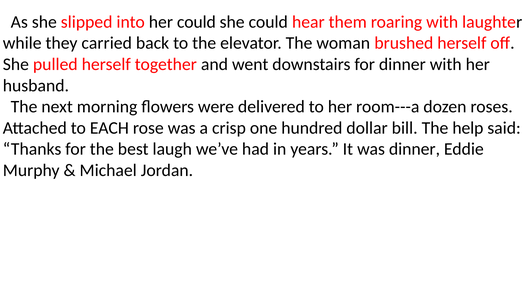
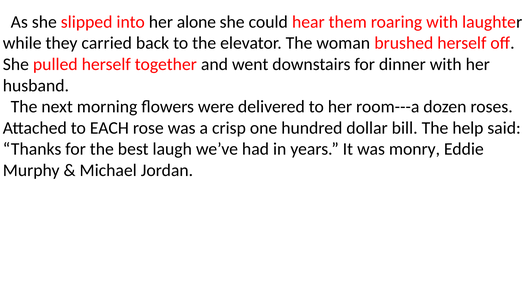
her could: could -> alone (196, 22)
was dinner: dinner -> monry (414, 149)
